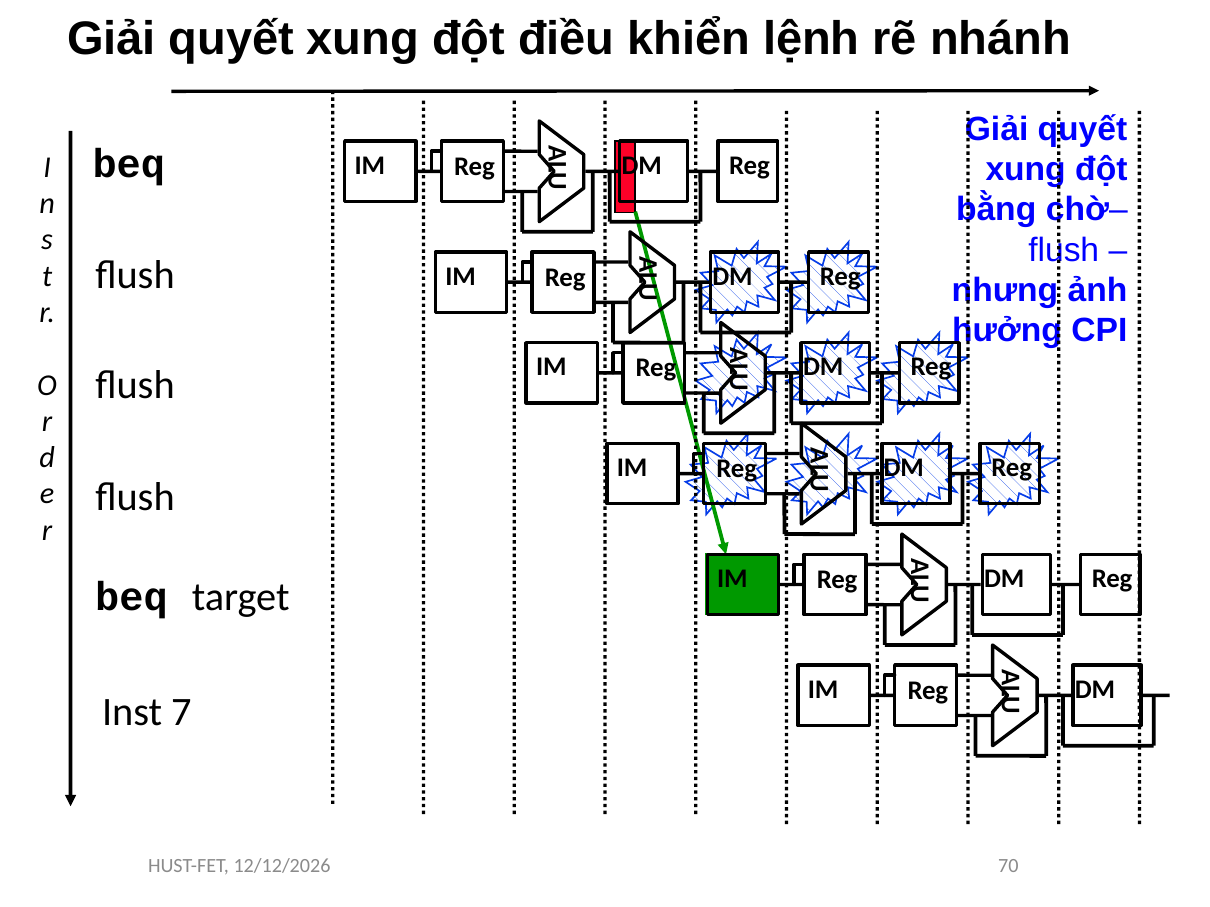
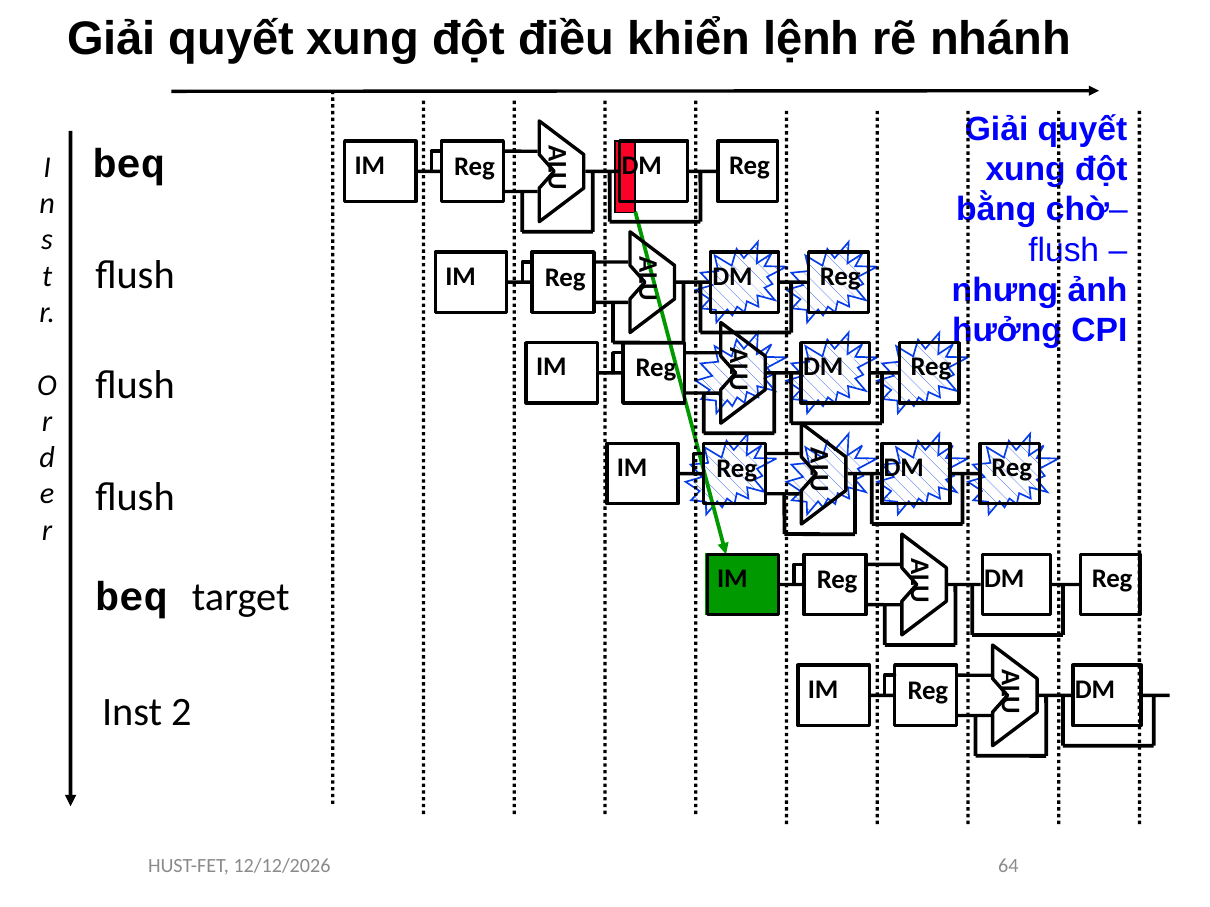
7: 7 -> 2 (181, 713)
70: 70 -> 64 (1008, 866)
